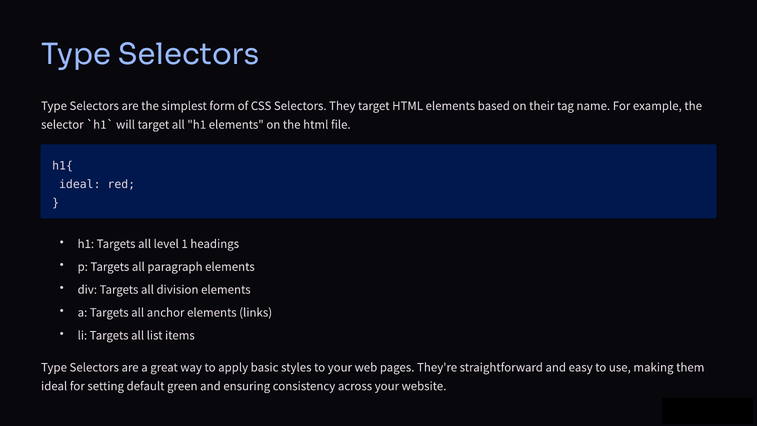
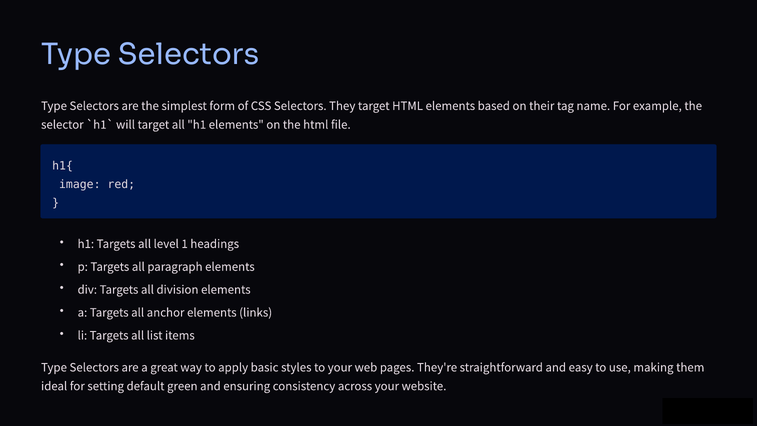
ideal: ideal -> image (80, 184)
